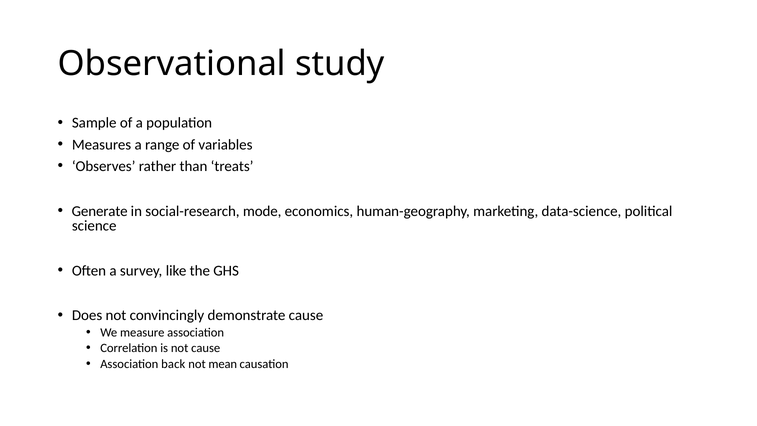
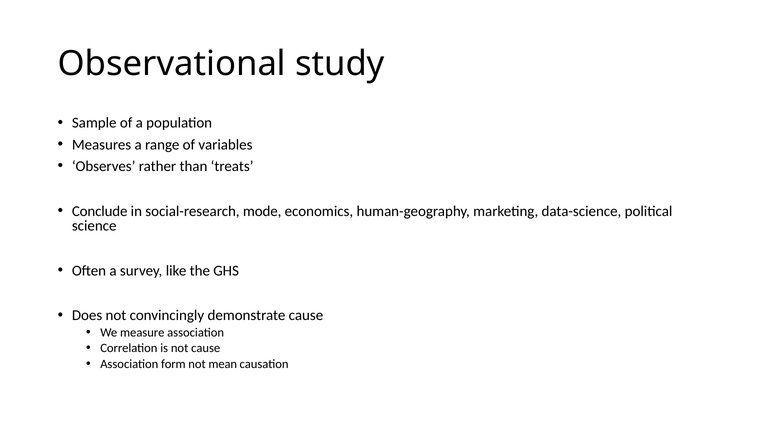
Generate: Generate -> Conclude (100, 211)
back: back -> form (173, 364)
